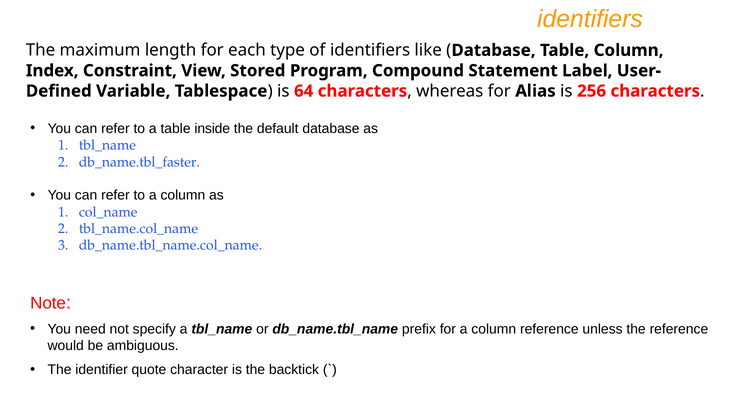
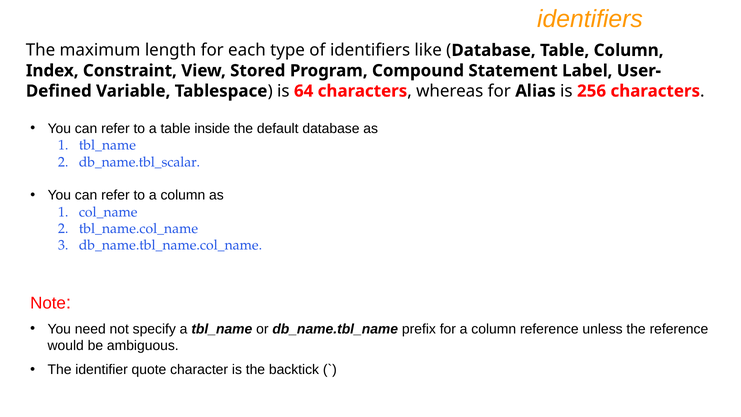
db_name.tbl_faster: db_name.tbl_faster -> db_name.tbl_scalar (139, 162)
